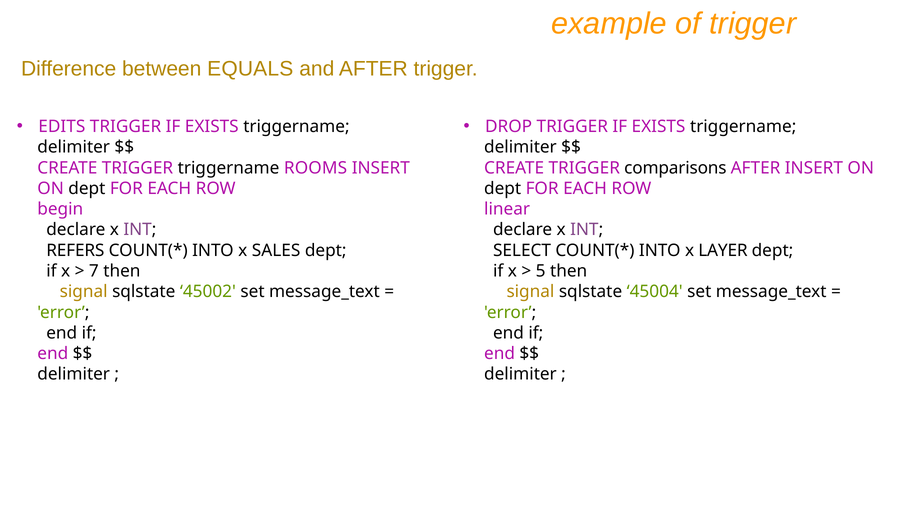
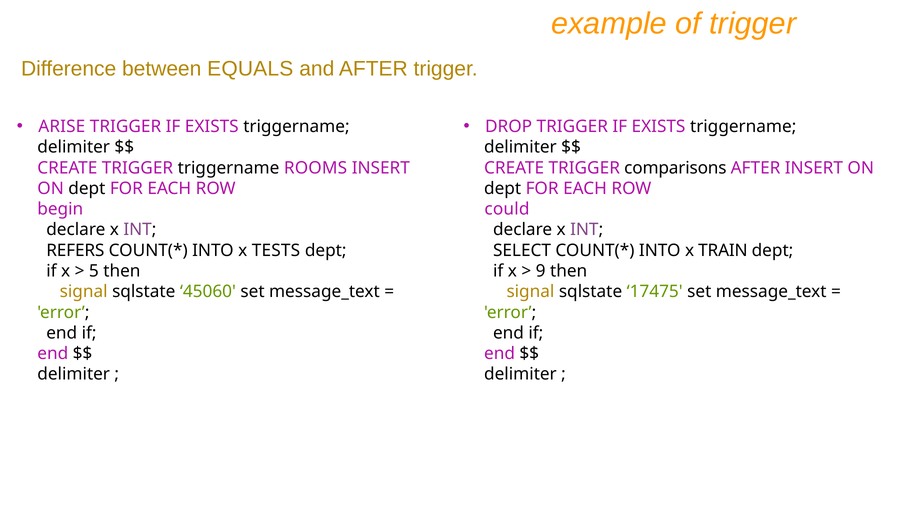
EDITS: EDITS -> ARISE (62, 127)
linear: linear -> could (507, 209)
SALES: SALES -> TESTS (276, 251)
LAYER: LAYER -> TRAIN (723, 251)
7: 7 -> 5 (94, 271)
5: 5 -> 9 (541, 271)
45002: 45002 -> 45060 (208, 292)
45004: 45004 -> 17475 (655, 292)
